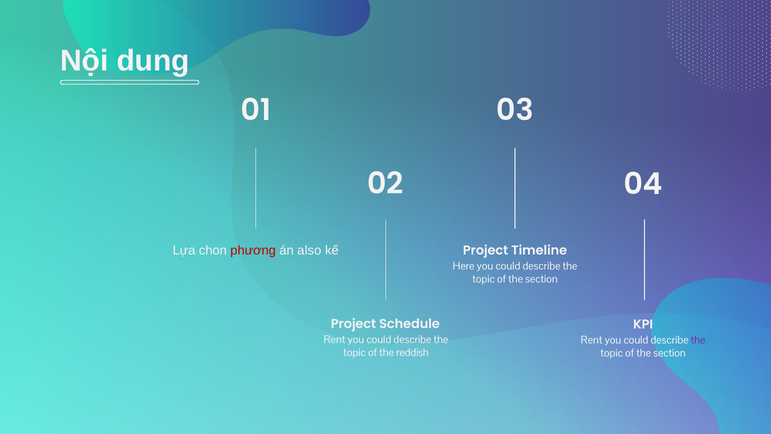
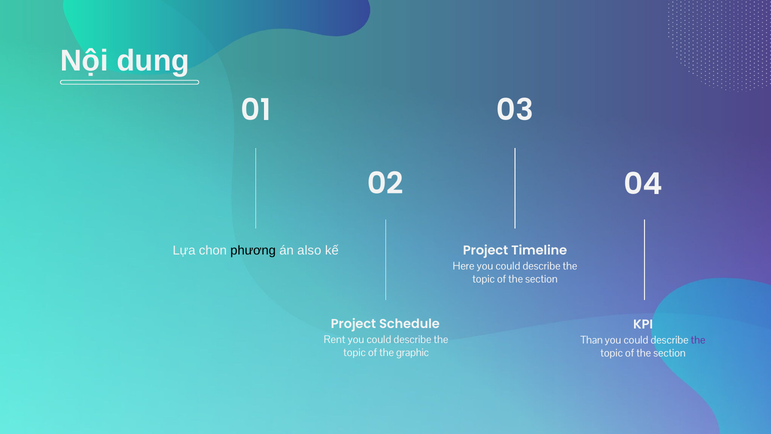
phương colour: red -> black (253, 250)
Rent: Rent -> Than (592, 340)
reddish: reddish -> graphic (412, 352)
